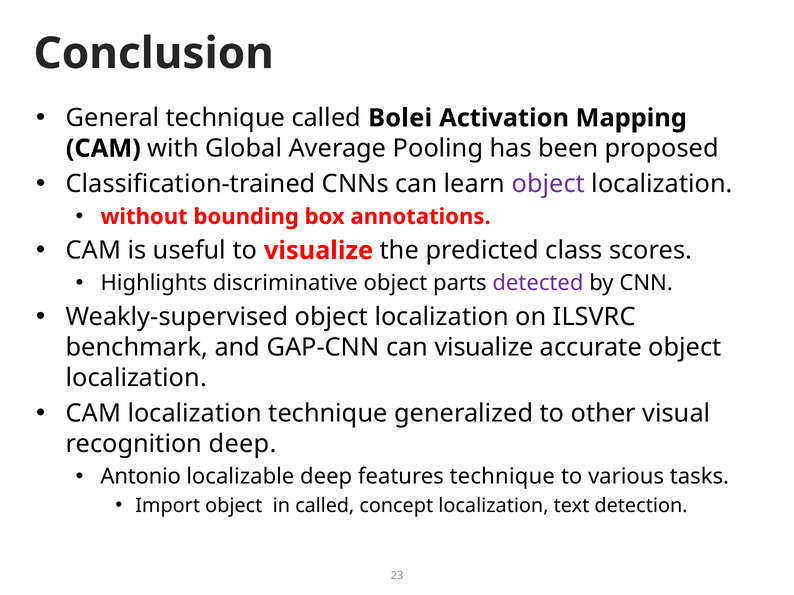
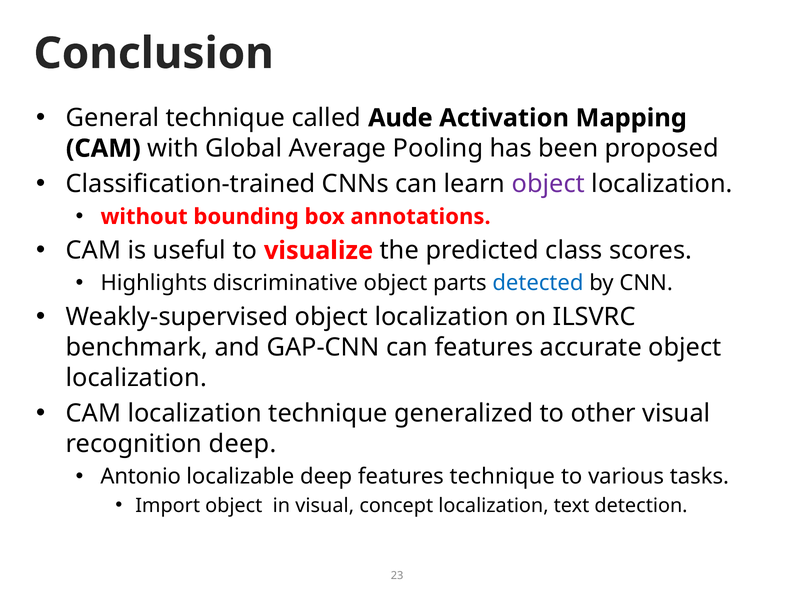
Bolei: Bolei -> Aude (400, 118)
detected colour: purple -> blue (538, 283)
can visualize: visualize -> features (484, 348)
in called: called -> visual (325, 506)
